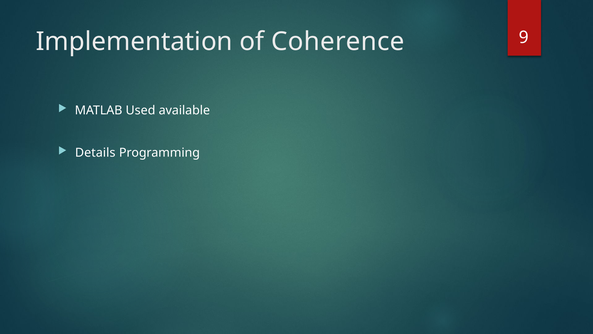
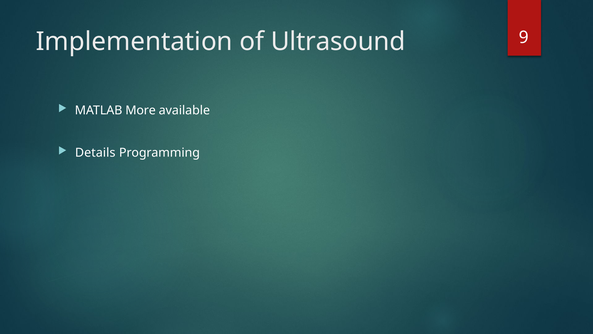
Coherence: Coherence -> Ultrasound (338, 42)
Used: Used -> More (141, 110)
